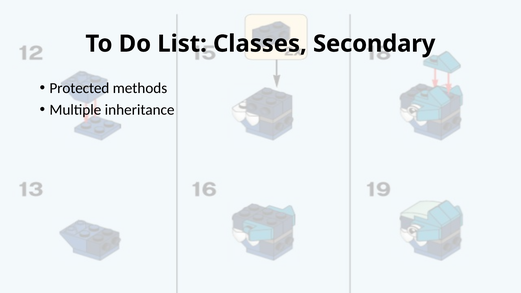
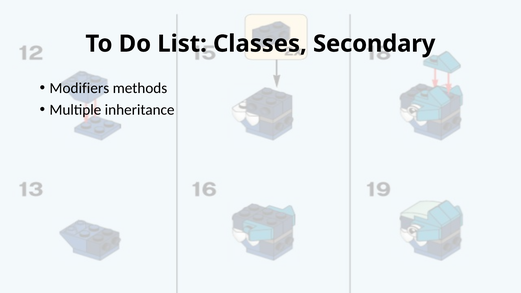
Protected: Protected -> Modifiers (79, 88)
